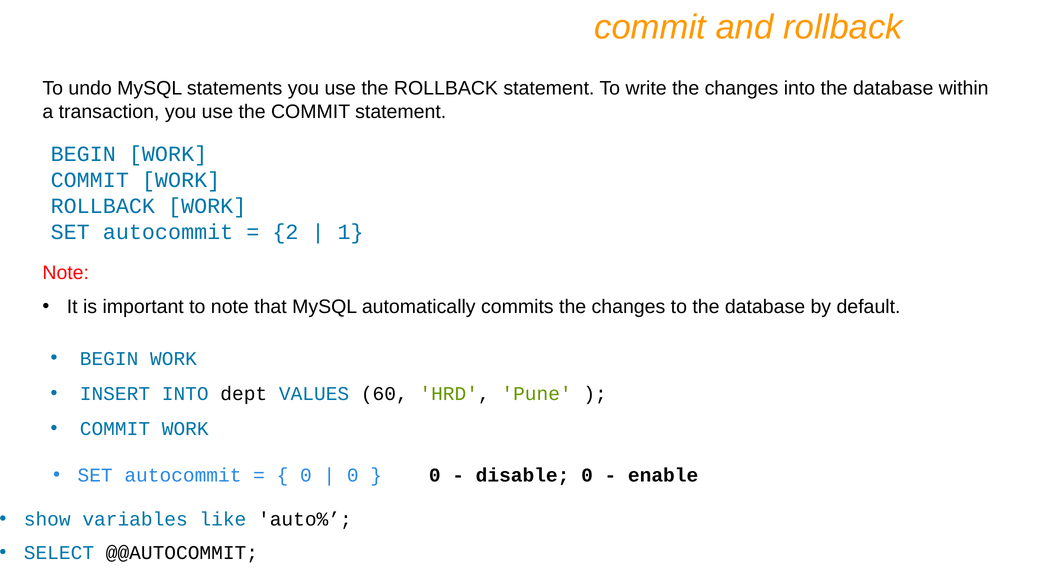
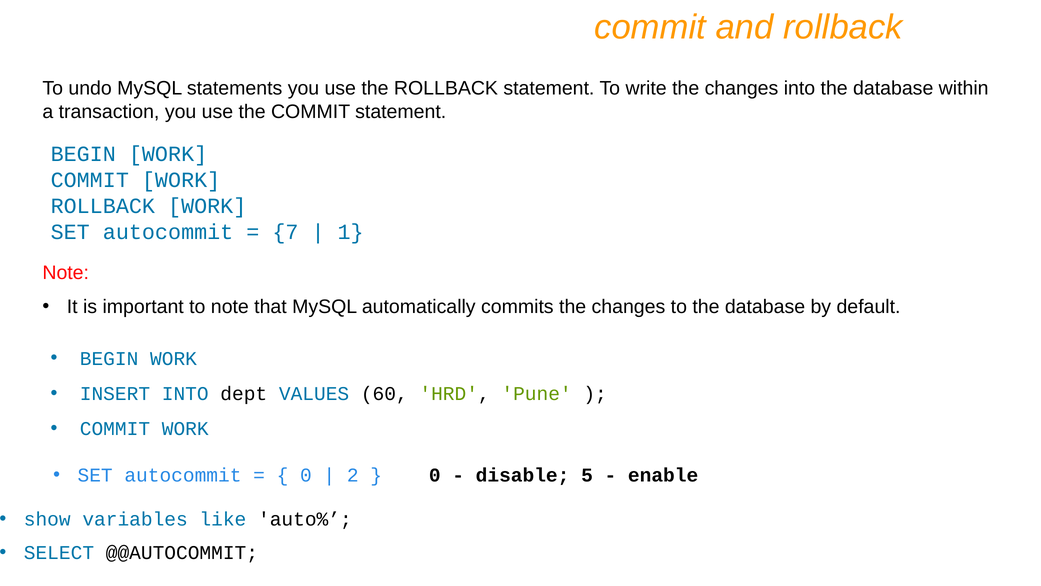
2: 2 -> 7 (285, 232)
0: 0 -> 2 (353, 475)
disable 0: 0 -> 5 (587, 475)
